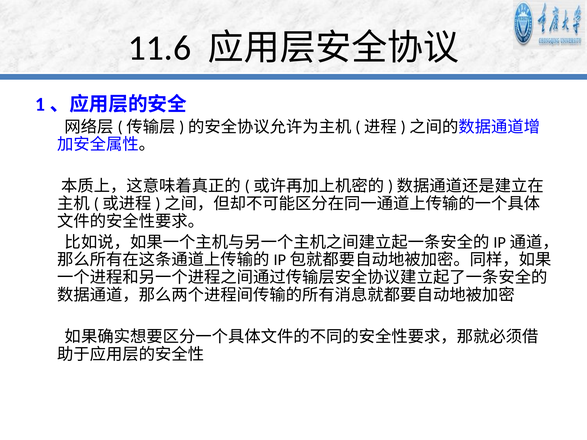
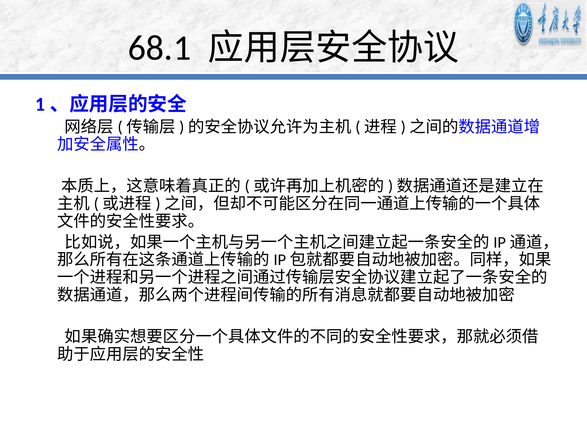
11.6: 11.6 -> 68.1 (159, 48)
